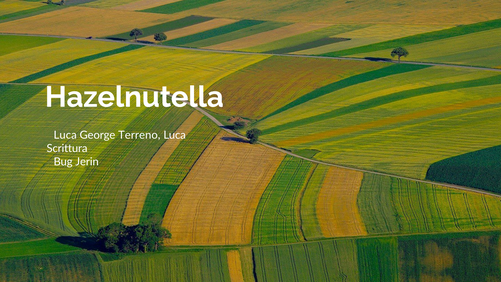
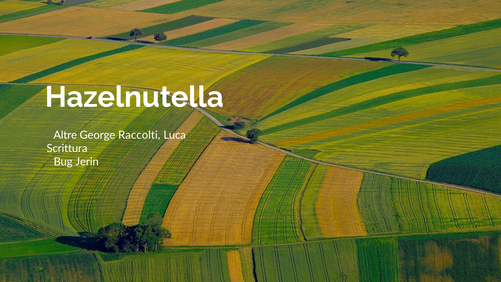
Luca: Luca -> Altre (65, 135)
Terreno: Terreno -> Raccolti (139, 135)
